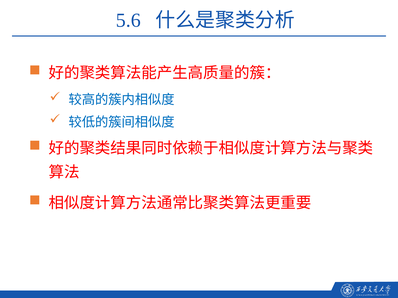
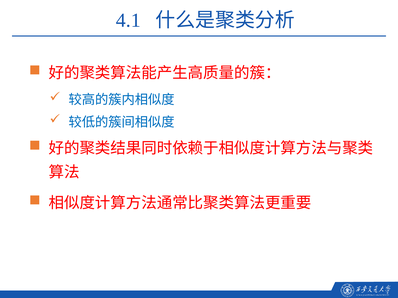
5.6: 5.6 -> 4.1 (128, 20)
